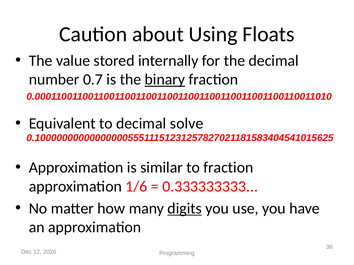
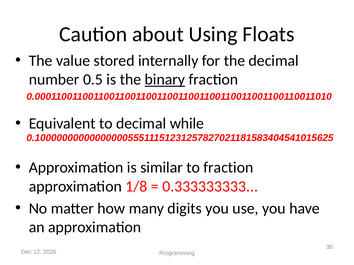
0.7: 0.7 -> 0.5 (93, 80)
solve: solve -> while (187, 124)
1/6: 1/6 -> 1/8 (136, 187)
digits underline: present -> none (185, 209)
